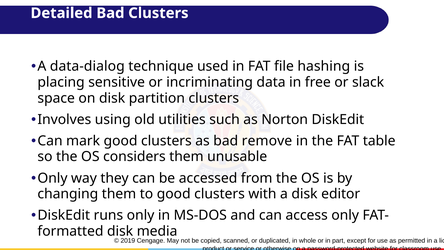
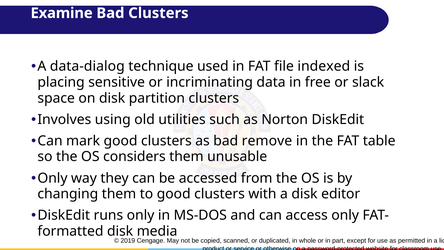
Detailed: Detailed -> Examine (62, 13)
hashing: hashing -> indexed (324, 66)
